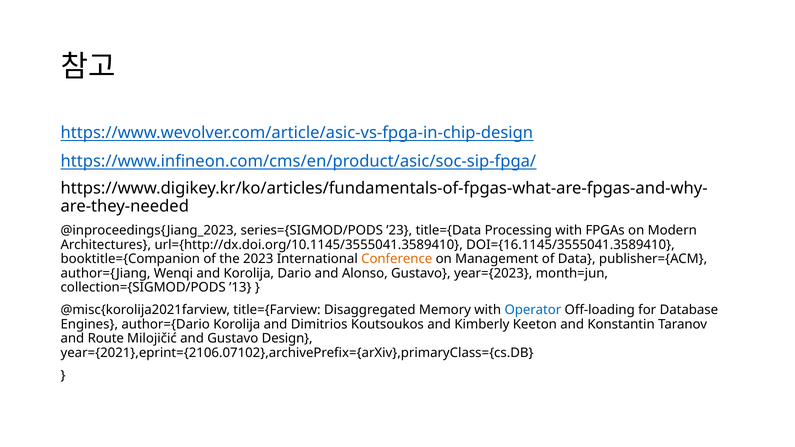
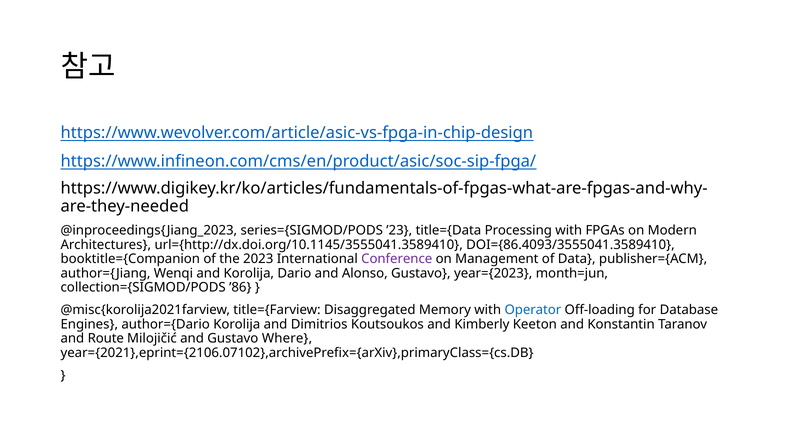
DOI={16.1145/3555041.3589410: DOI={16.1145/3555041.3589410 -> DOI={86.4093/3555041.3589410 (570, 245)
Conference colour: orange -> purple (397, 259)
’13: ’13 -> ’86 (240, 288)
Design: Design -> Where (287, 339)
